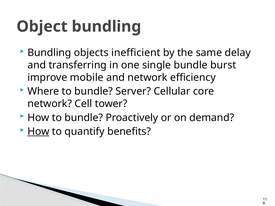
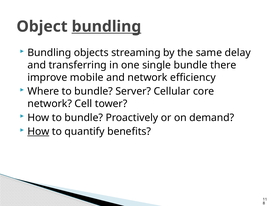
bundling underline: none -> present (106, 27)
inefficient: inefficient -> streaming (136, 53)
burst: burst -> there (223, 65)
